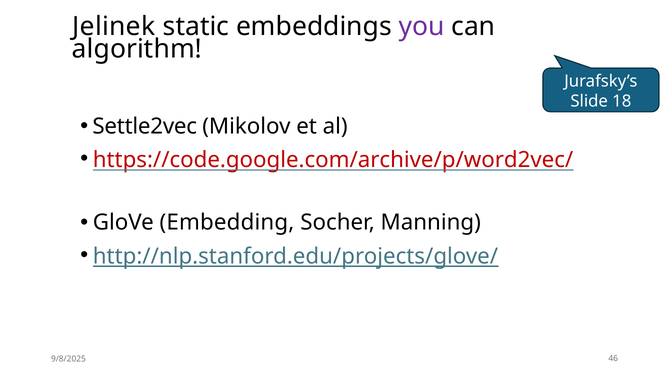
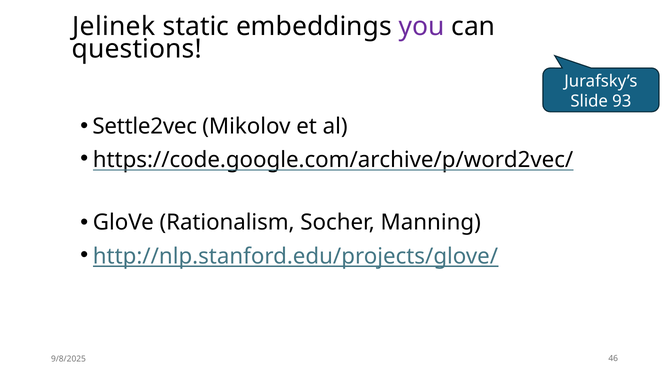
algorithm: algorithm -> questions (137, 49)
18: 18 -> 93 (622, 101)
https://code.google.com/archive/p/word2vec/ colour: red -> black (333, 160)
Embedding: Embedding -> Rationalism (227, 223)
